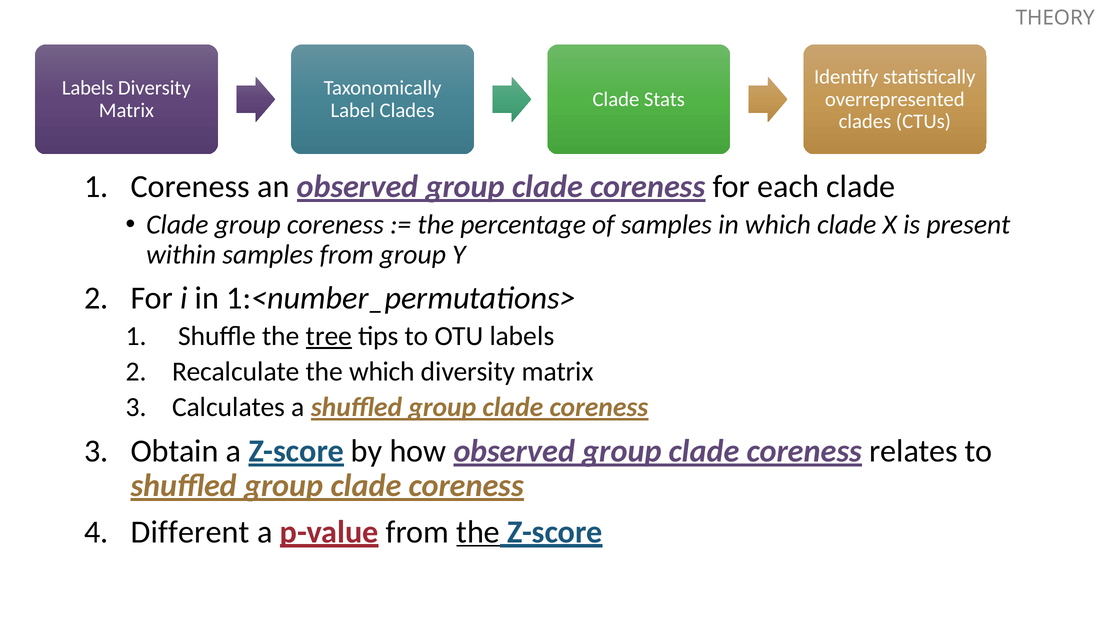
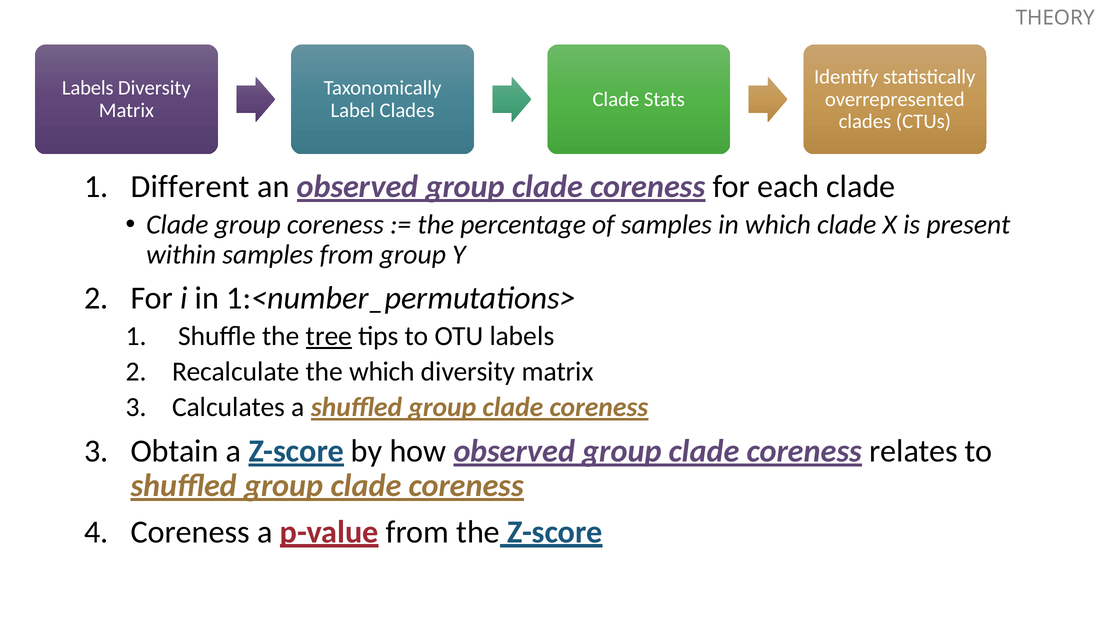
Coreness: Coreness -> Different (190, 187)
Different: Different -> Coreness (190, 532)
the underline: present -> none (478, 532)
